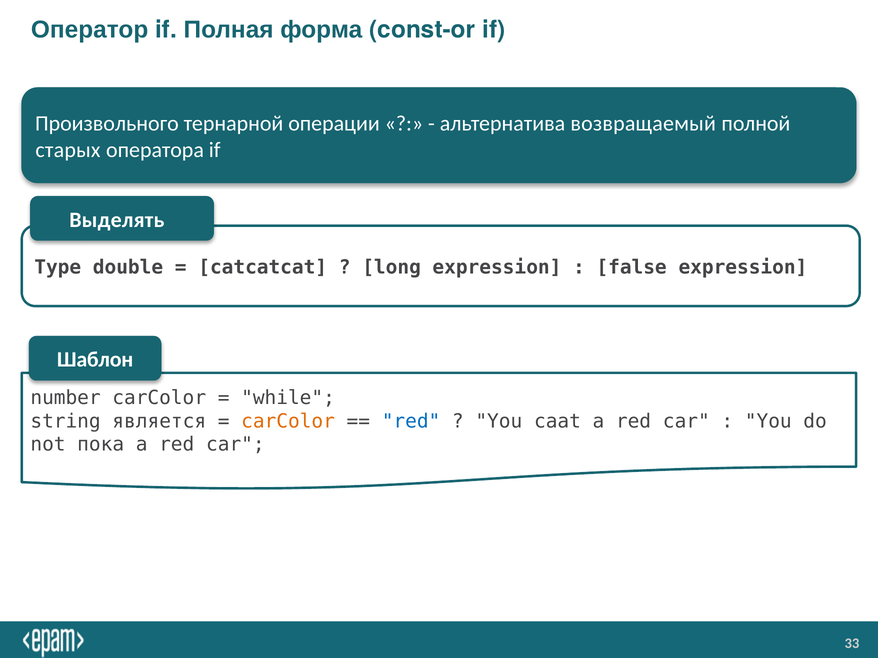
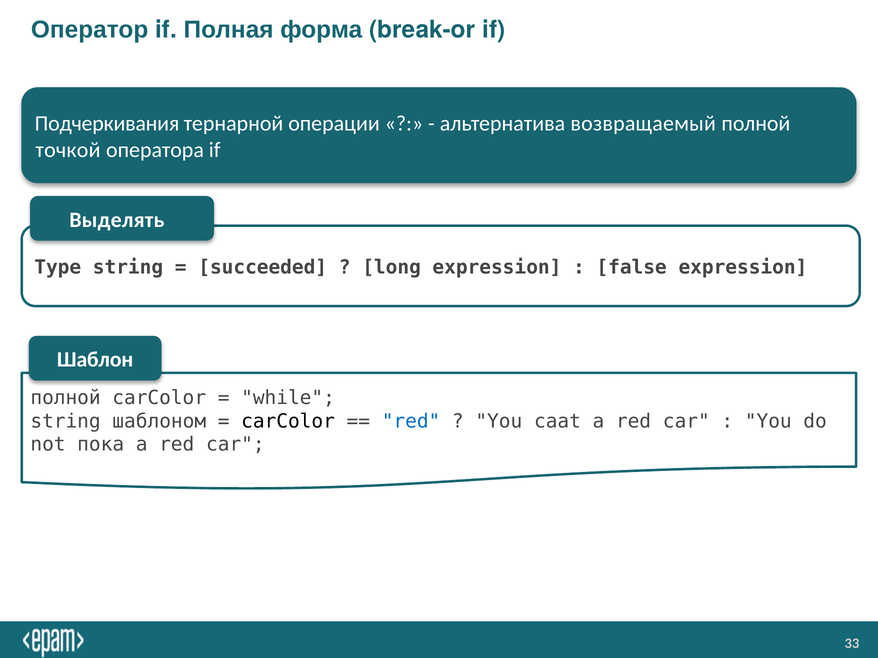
const-or: const-or -> break-or (422, 29)
Произвольного: Произвольного -> Подчеркивания (107, 124)
старых: старых -> точкой (68, 150)
Type double: double -> string (128, 267)
catcatcat: catcatcat -> succeeded (263, 267)
number: number -> полной (66, 398)
является: является -> шаблоном (159, 421)
carColor colour: orange -> black (288, 421)
